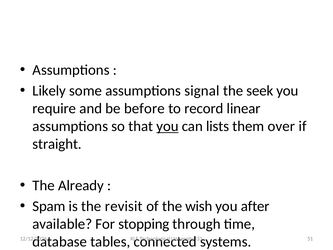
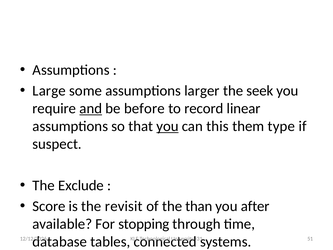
Likely: Likely -> Large (49, 91)
signal: signal -> larger (202, 91)
and underline: none -> present (91, 108)
lists: lists -> this (217, 126)
over: over -> type (281, 126)
straight: straight -> suspect (57, 144)
Already: Already -> Exclude (81, 185)
Spam: Spam -> Score (49, 206)
wish: wish -> than (199, 206)
